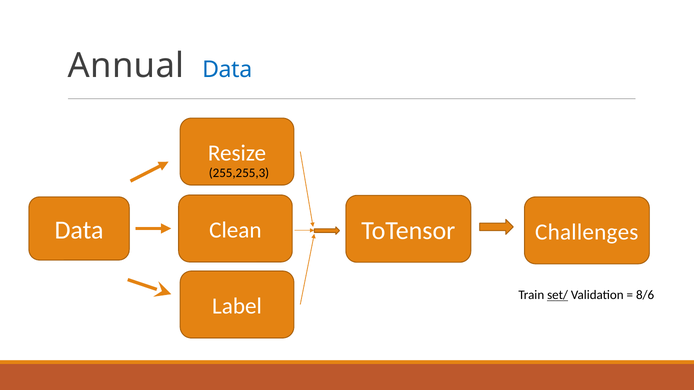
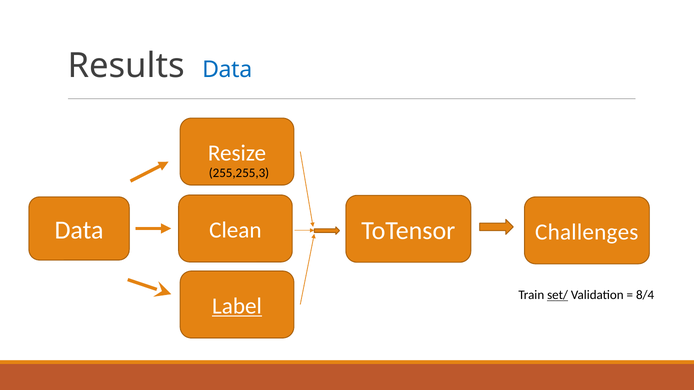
Annual: Annual -> Results (126, 66)
8/6: 8/6 -> 8/4 (645, 295)
Label underline: none -> present (237, 306)
